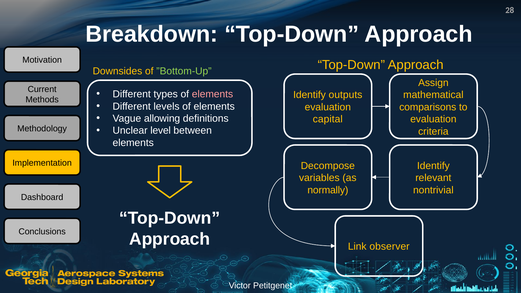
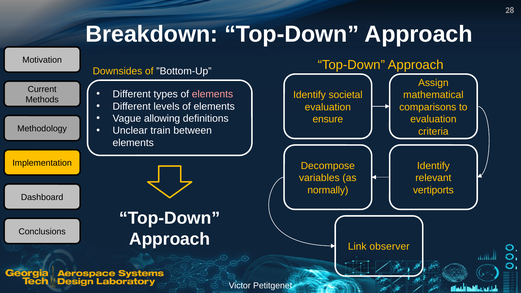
”Bottom-Up colour: light green -> white (184, 71)
outputs: outputs -> societal (346, 95)
capital: capital -> ensure (328, 119)
level: level -> train (160, 131)
nontrivial: nontrivial -> vertiports (433, 190)
